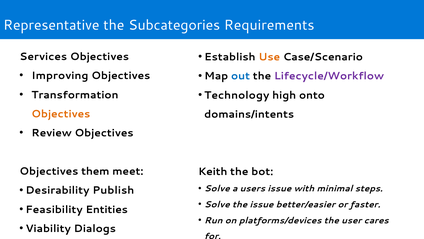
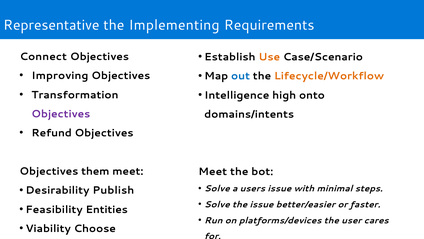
Subcategories: Subcategories -> Implementing (174, 25)
Services: Services -> Connect (43, 56)
Lifecycle/Workflow colour: purple -> orange (329, 76)
Technology: Technology -> Intelligence (237, 95)
Objectives colour: orange -> purple (61, 114)
Review: Review -> Refund (52, 133)
Keith: Keith -> Meet (213, 171)
Dialogs: Dialogs -> Choose (95, 228)
